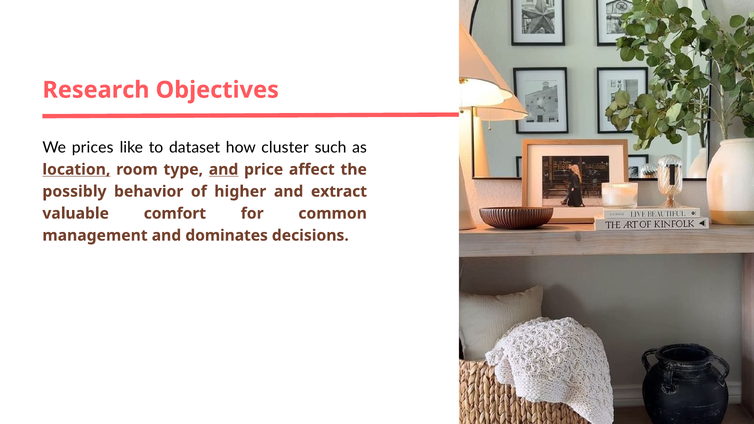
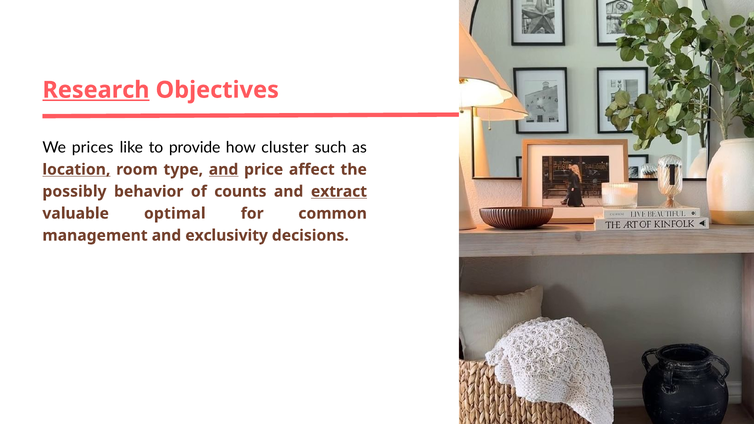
Research underline: none -> present (96, 90)
dataset: dataset -> provide (195, 148)
higher: higher -> counts (240, 192)
extract underline: none -> present (339, 192)
comfort: comfort -> optimal (175, 214)
dominates: dominates -> exclusivity (227, 236)
